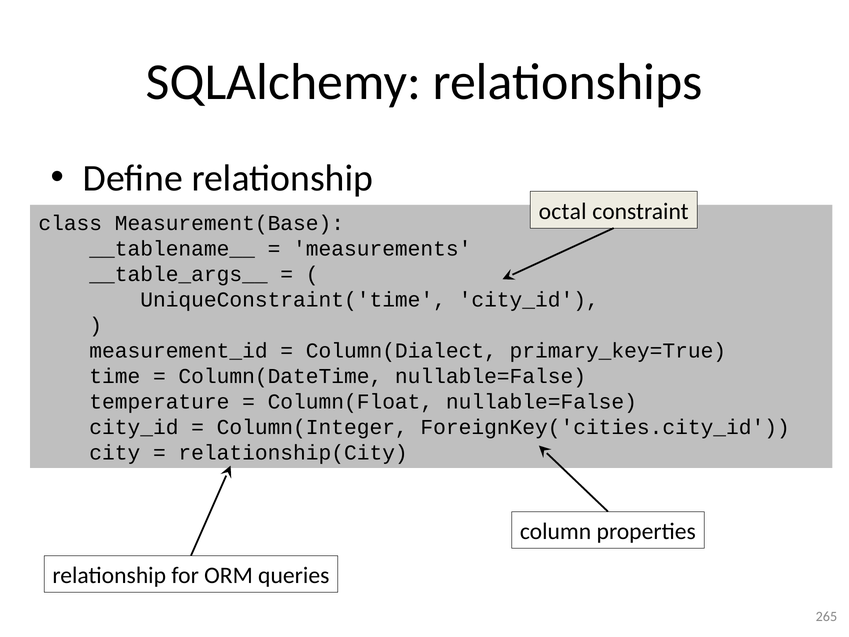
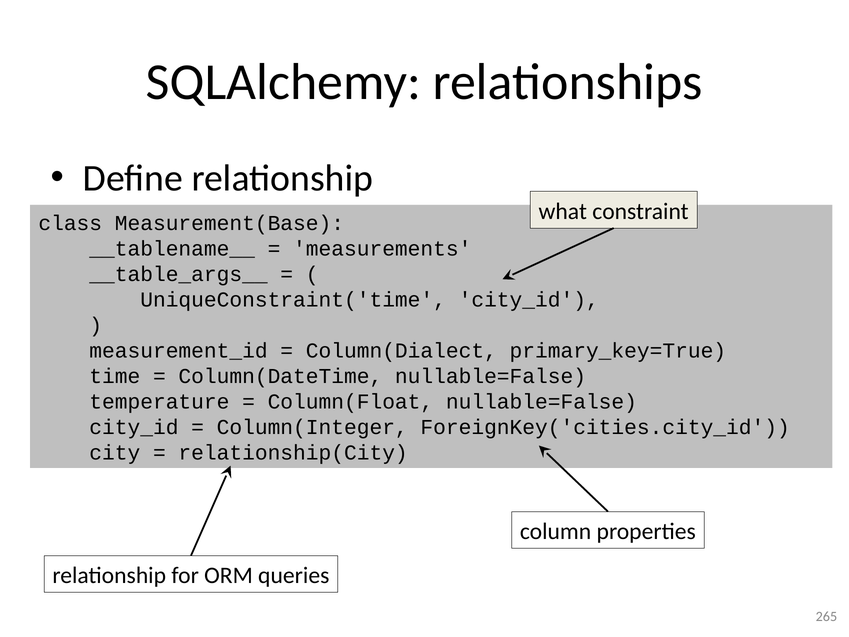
octal: octal -> what (563, 211)
